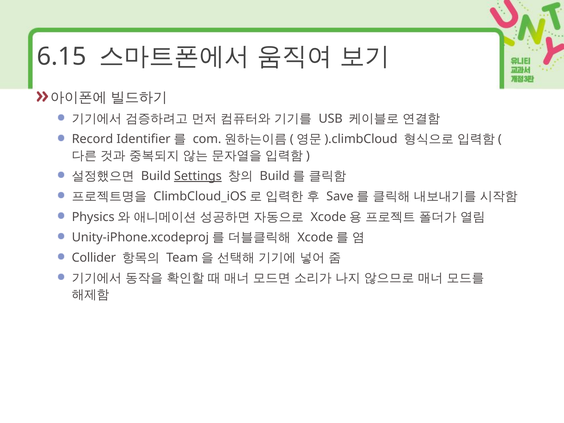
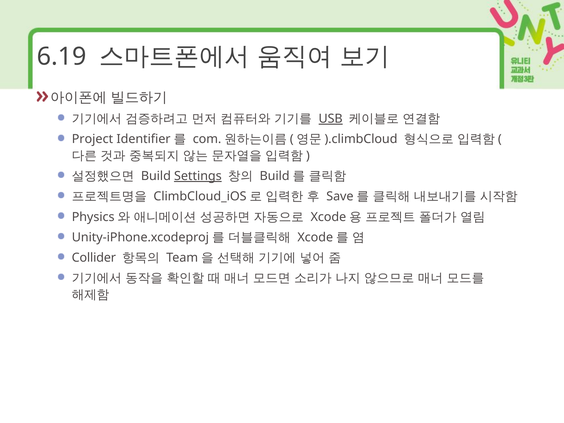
6.15: 6.15 -> 6.19 (62, 56)
USB underline: none -> present (331, 119)
Record: Record -> Project (92, 139)
